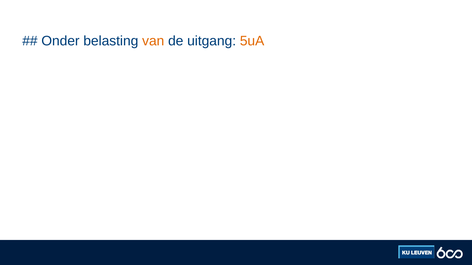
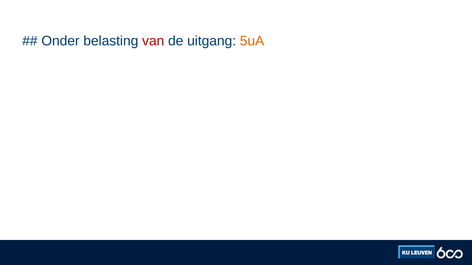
van colour: orange -> red (153, 41)
